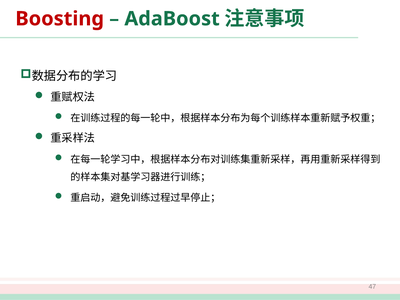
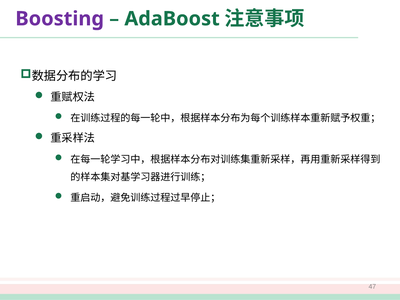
Boosting colour: red -> purple (60, 19)
